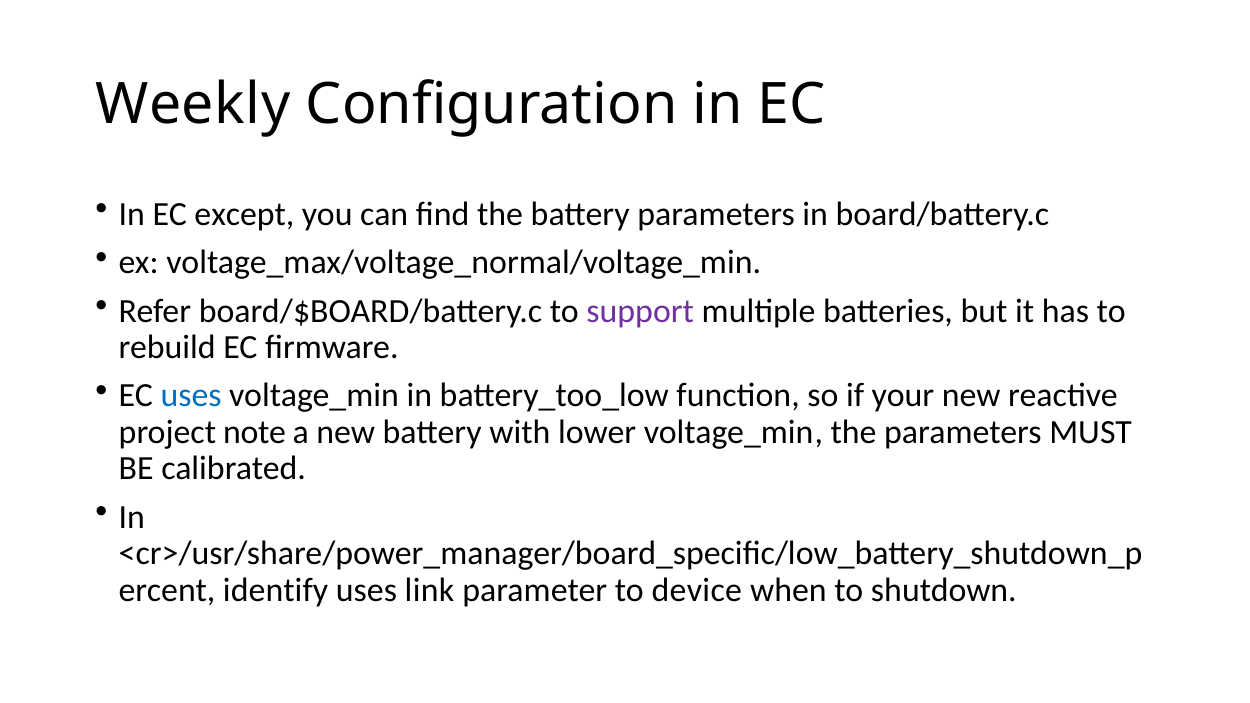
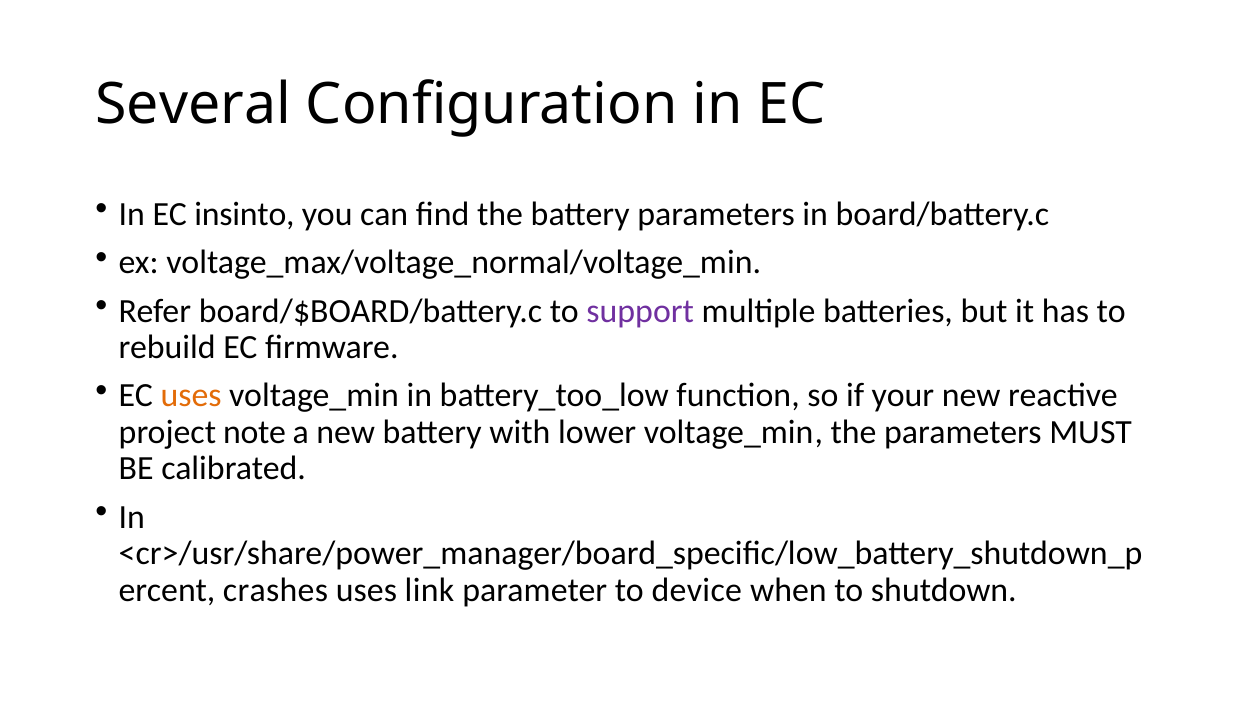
Weekly: Weekly -> Several (193, 105)
except: except -> insinto (245, 215)
uses colour: blue -> orange (191, 396)
identify: identify -> crashes (276, 590)
